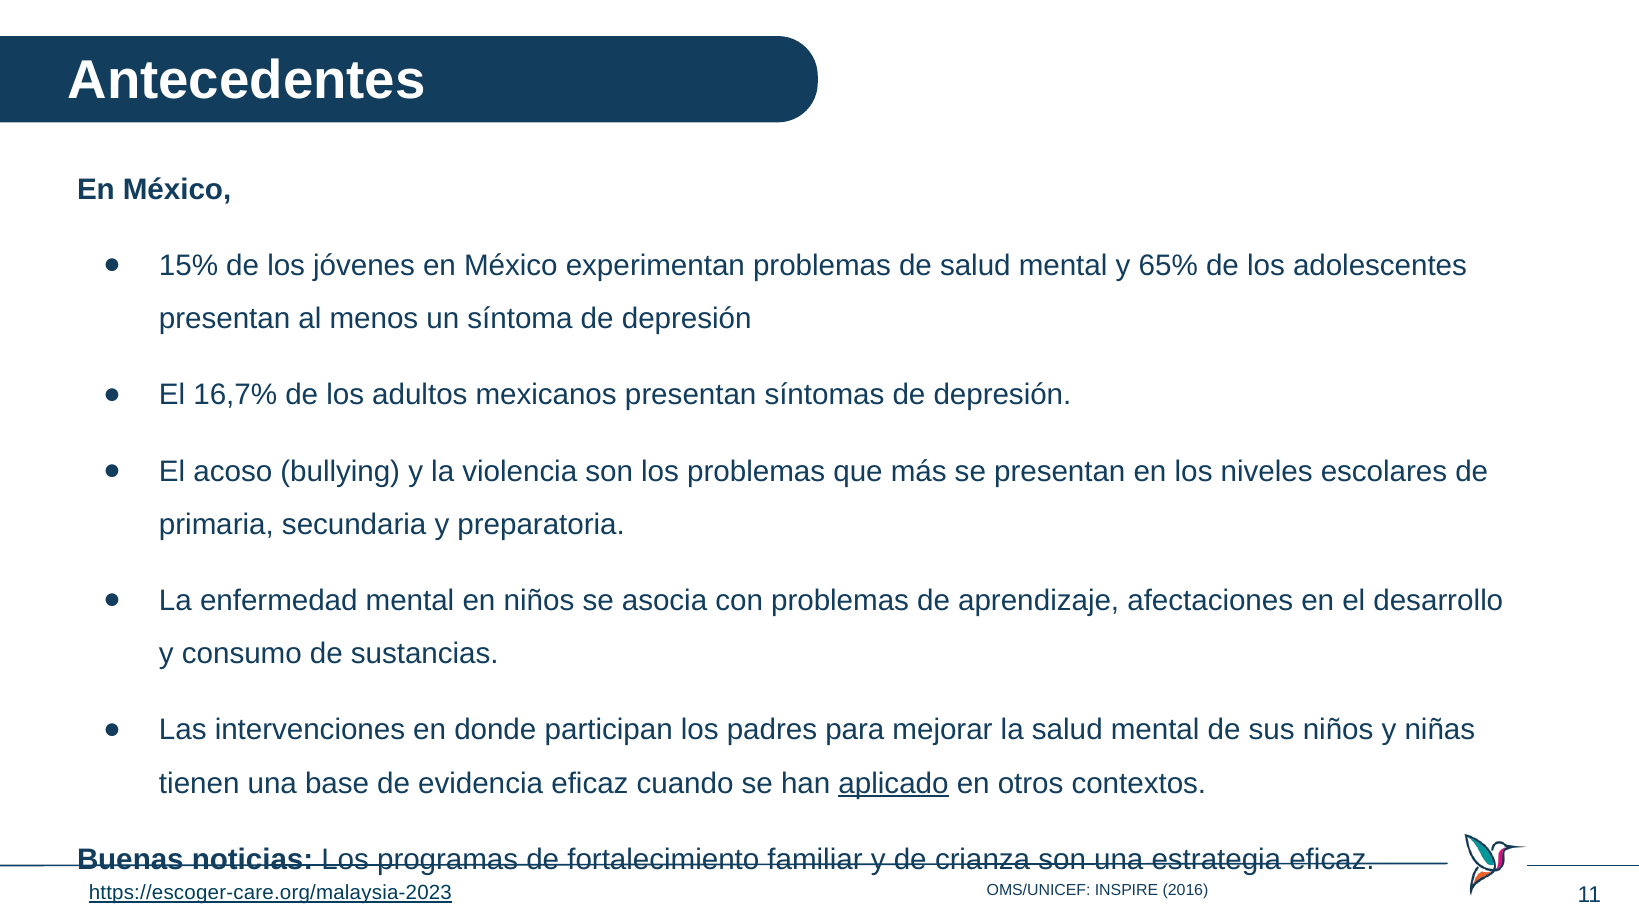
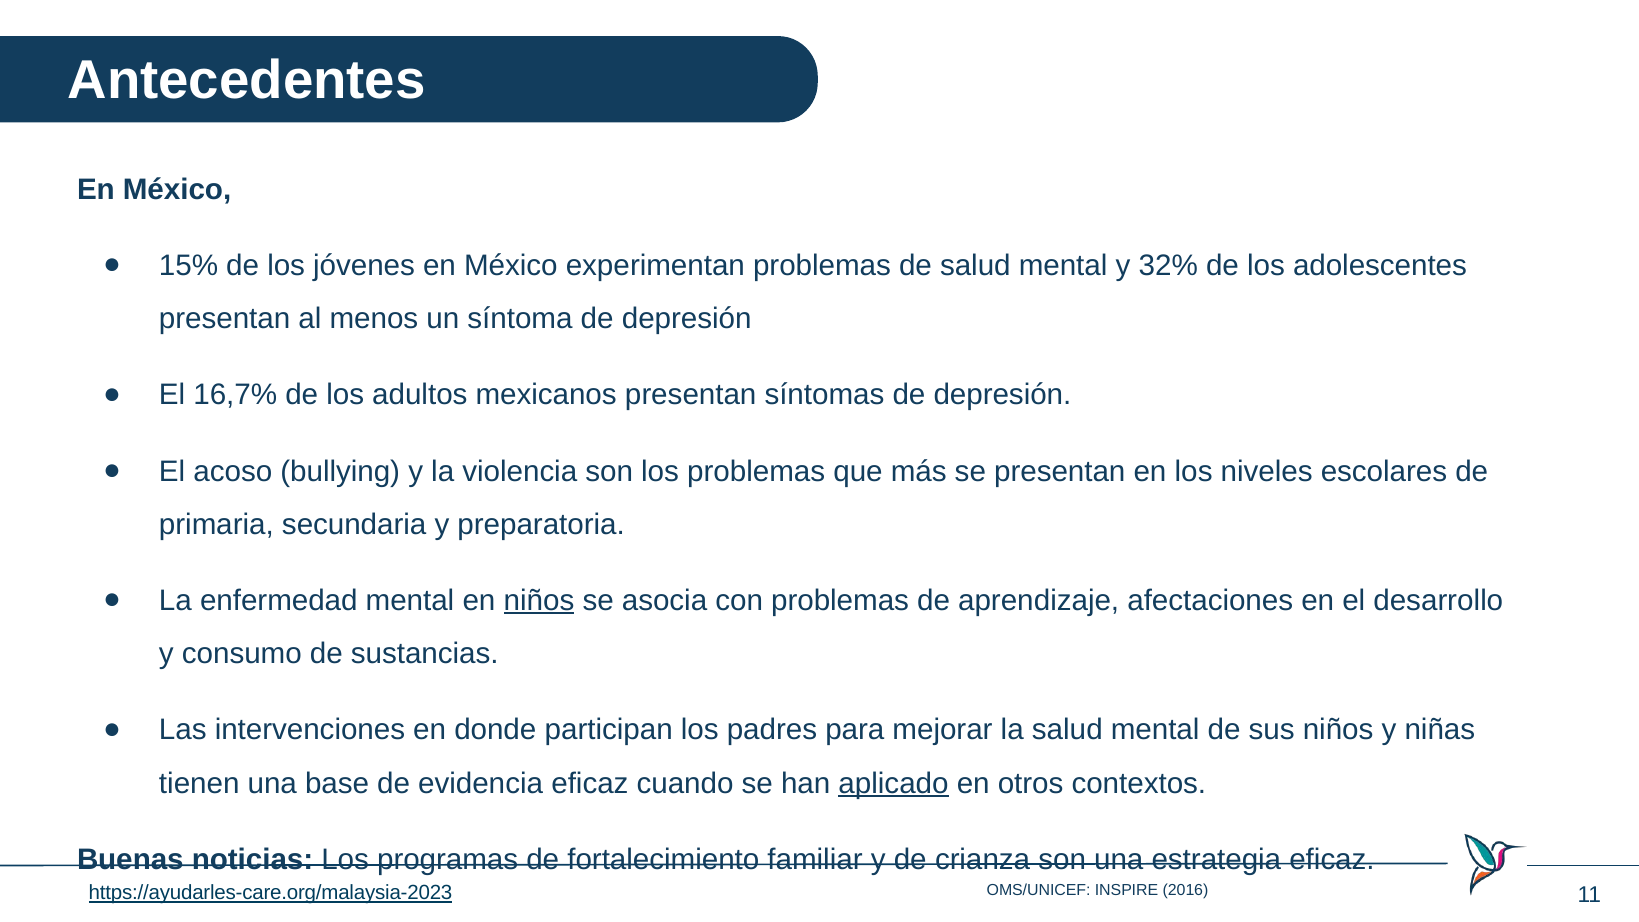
65%: 65% -> 32% (1168, 266)
niños underline: none -> present (539, 601)
https://escoger-care.org/malaysia-2023: https://escoger-care.org/malaysia-2023 -> https://ayudarles-care.org/malaysia-2023 (271, 893)
